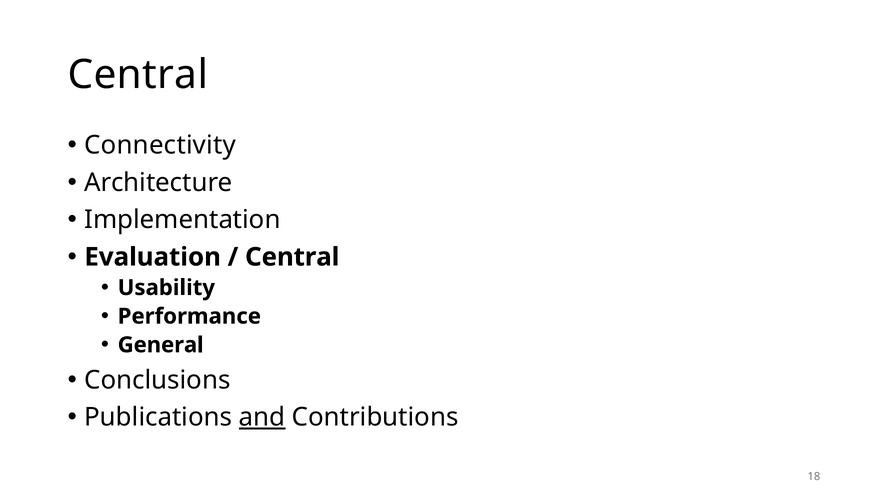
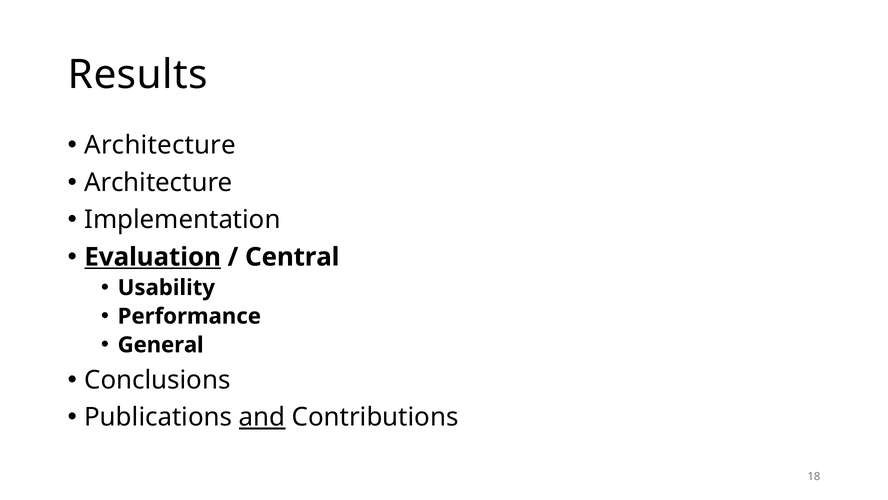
Central: Central -> Results (138, 75)
Connectivity: Connectivity -> Architecture (160, 145)
Evaluation underline: none -> present (153, 257)
